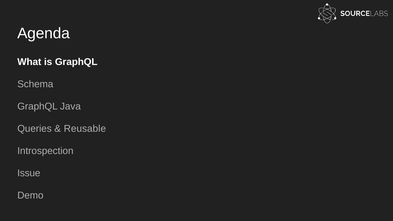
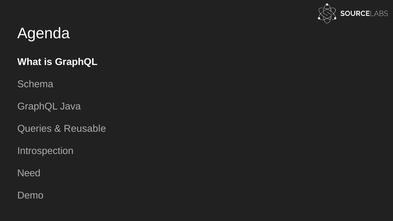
Issue: Issue -> Need (29, 173)
